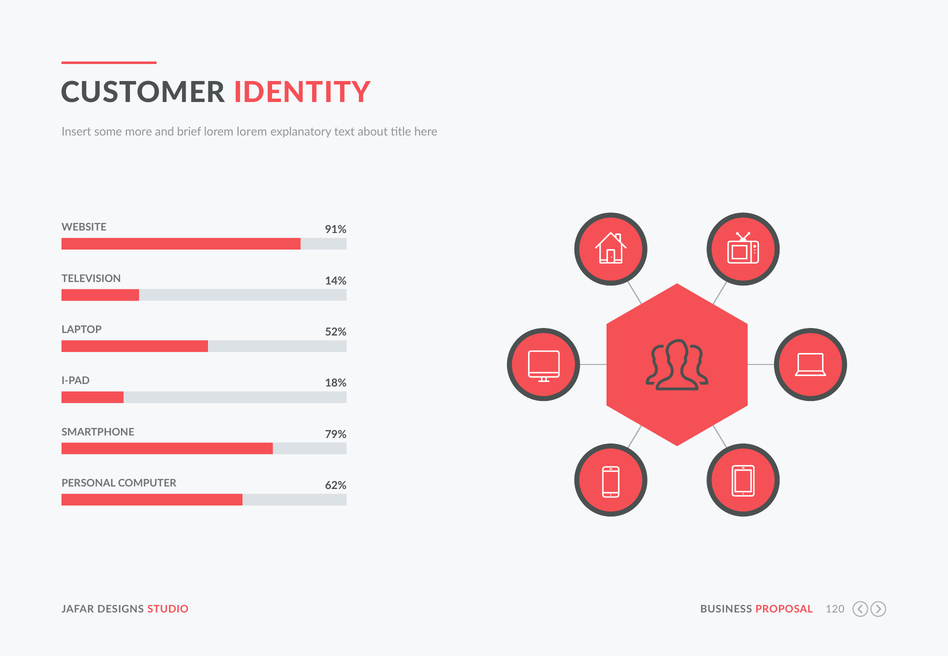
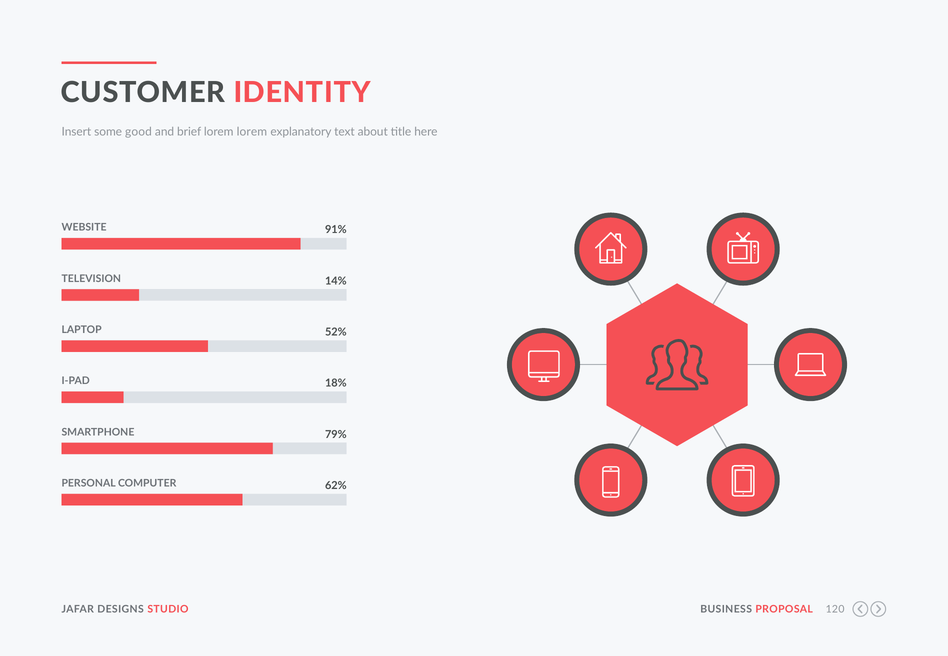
more: more -> good (138, 132)
